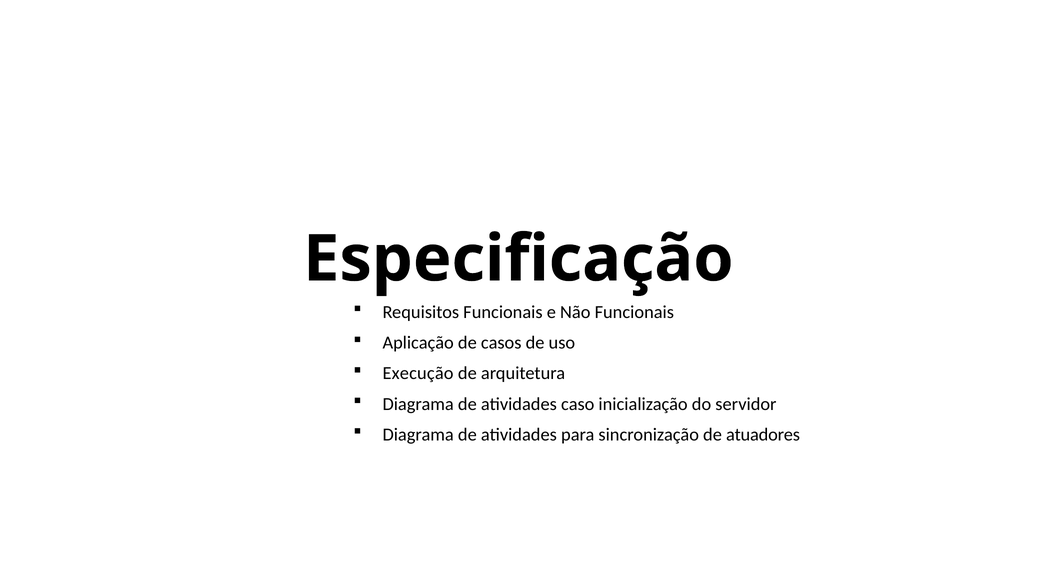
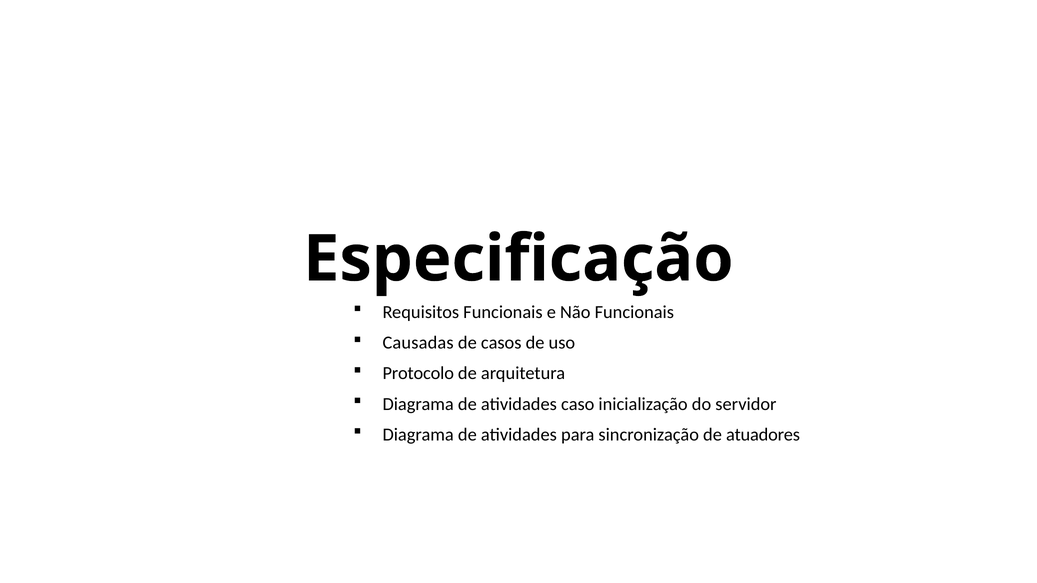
Aplicação: Aplicação -> Causadas (418, 343)
Execução: Execução -> Protocolo (418, 374)
